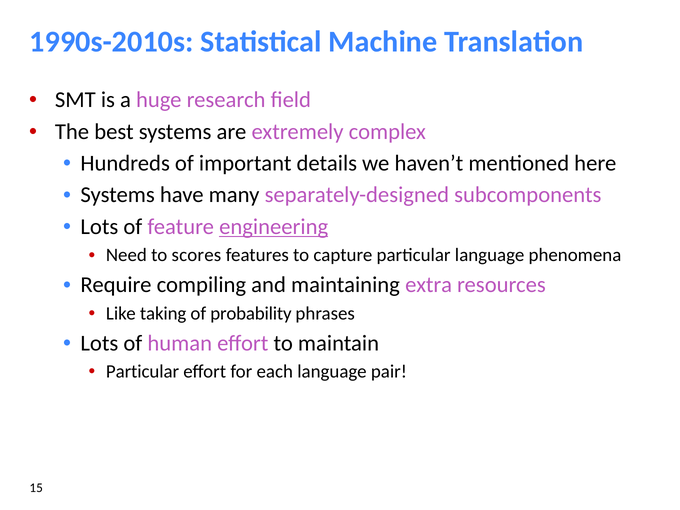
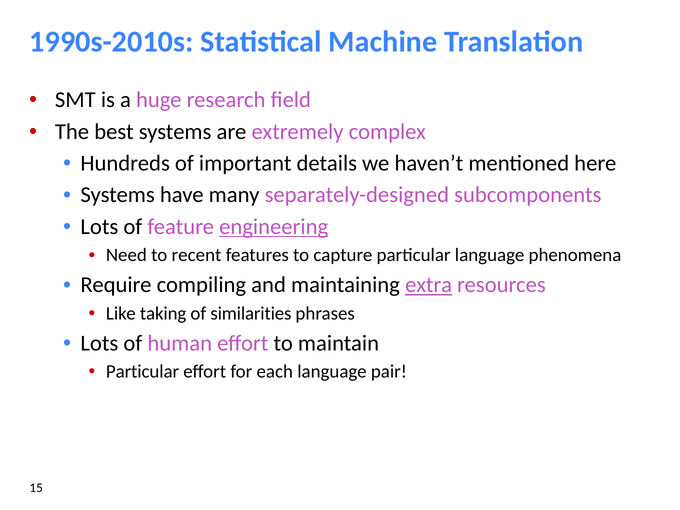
scores: scores -> recent (196, 255)
extra underline: none -> present (429, 285)
probability: probability -> similarities (251, 313)
